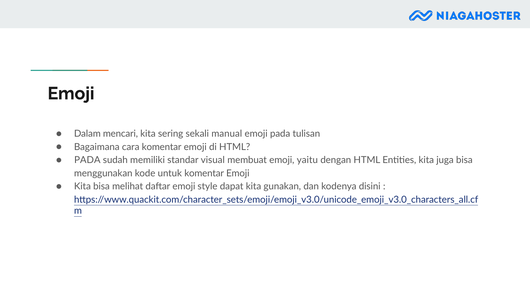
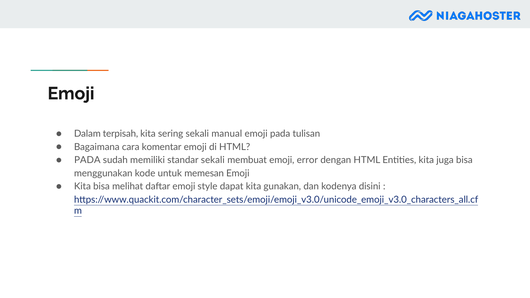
mencari: mencari -> terpisah (120, 134)
standar visual: visual -> sekali (213, 160)
yaitu: yaitu -> error (307, 160)
untuk komentar: komentar -> memesan (204, 173)
